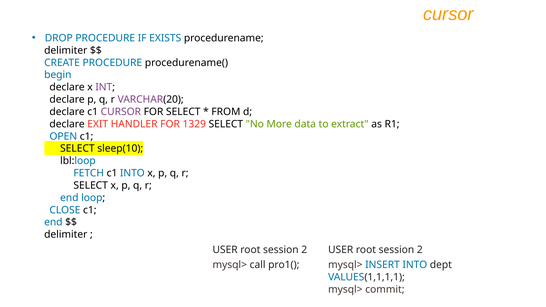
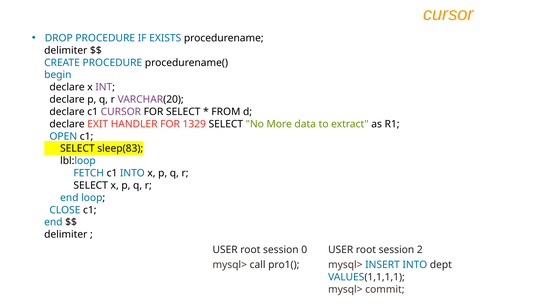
sleep(10: sleep(10 -> sleep(83 (120, 149)
2: 2 -> 0 (304, 250)
